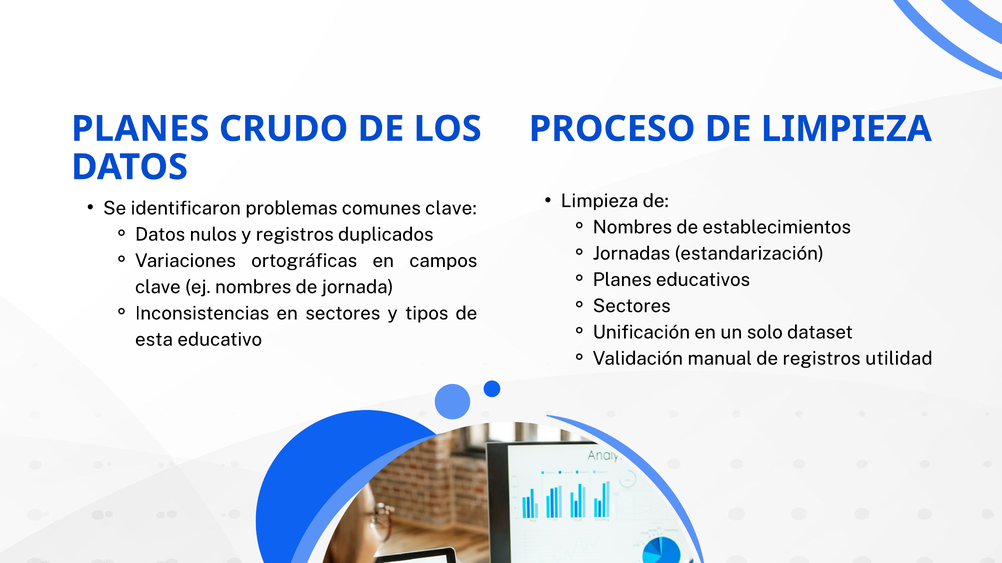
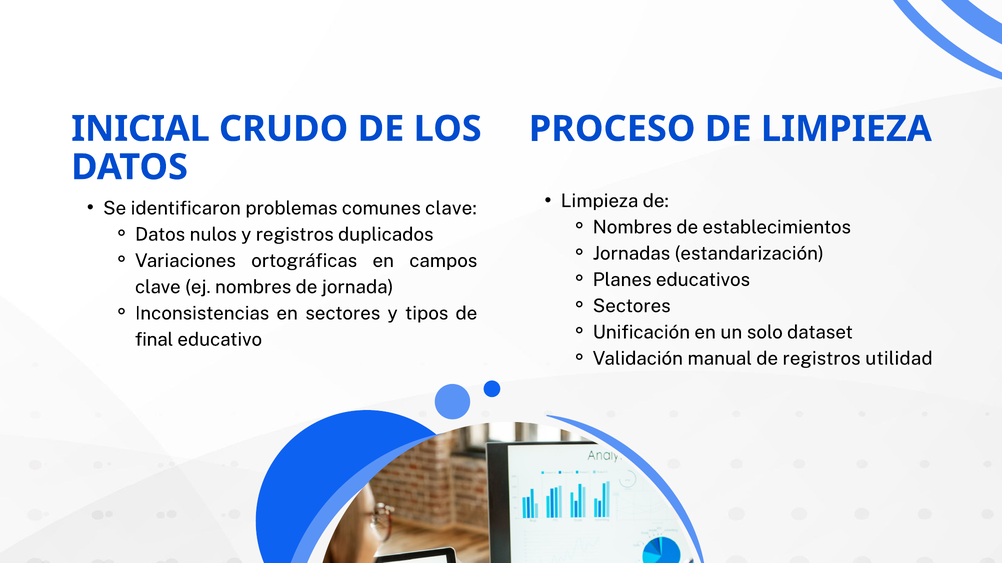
PLANES: PLANES -> INICIAL (140, 129)
esta: esta -> final (154, 340)
